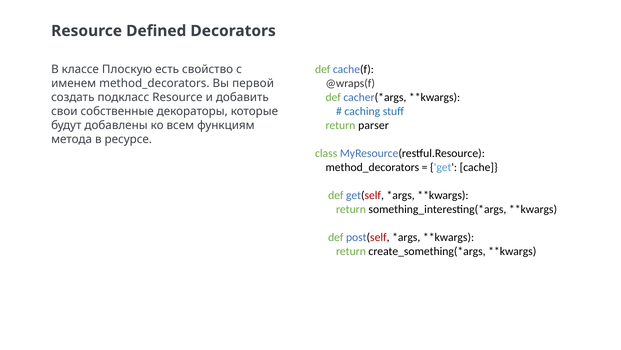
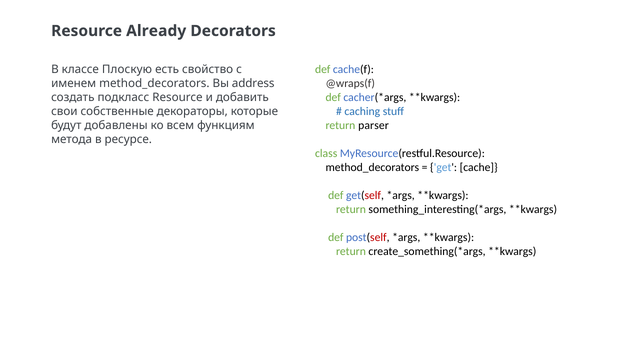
Defined: Defined -> Already (156, 31)
первой: первой -> address (253, 83)
